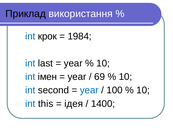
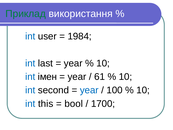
Приклад colour: black -> green (26, 14)
крок: крок -> user (47, 36)
69: 69 -> 61 (100, 77)
ідея: ідея -> bool (74, 104)
1400: 1400 -> 1700 (103, 104)
